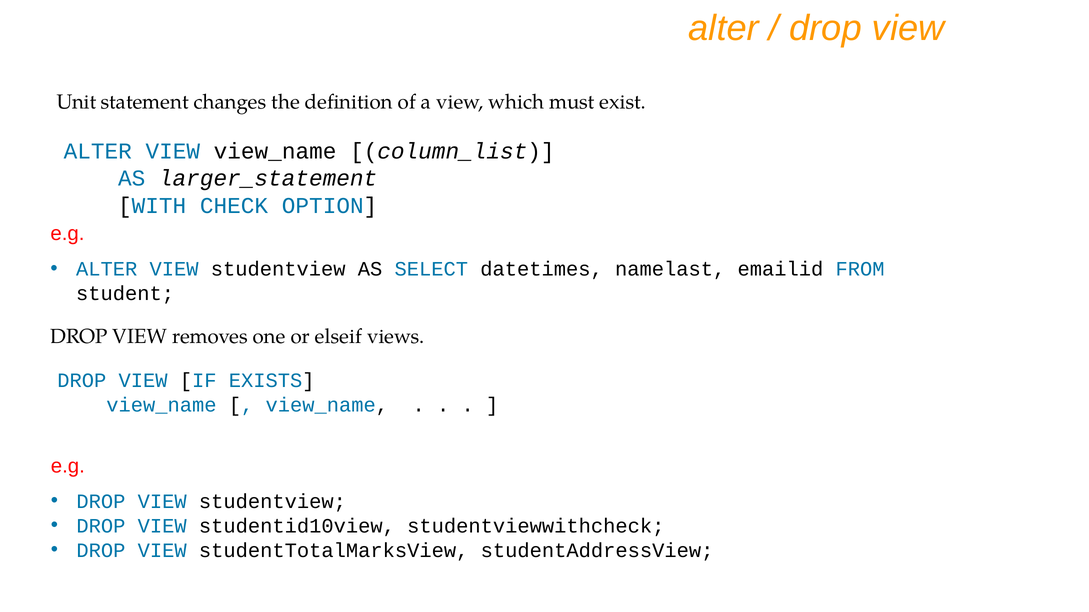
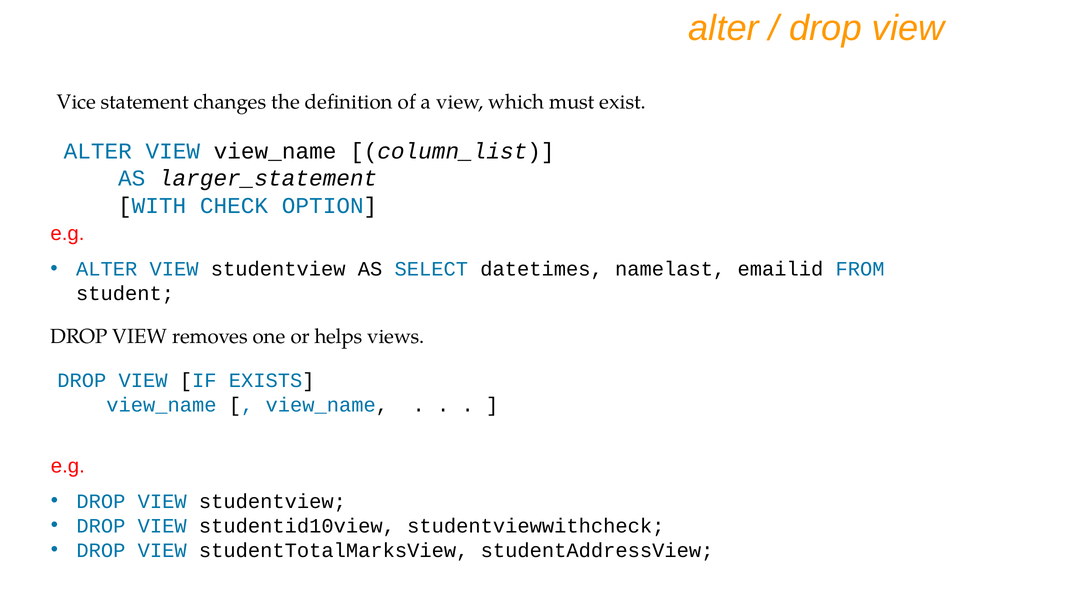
Unit: Unit -> Vice (76, 102)
elseif: elseif -> helps (339, 337)
